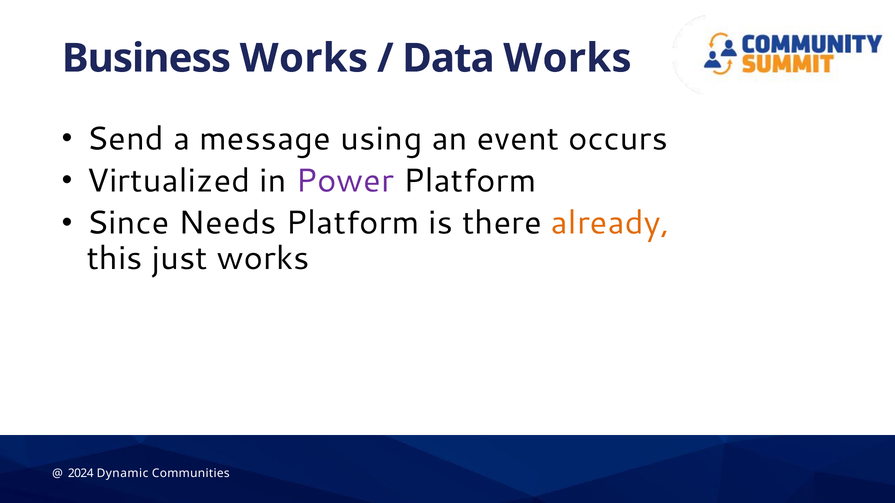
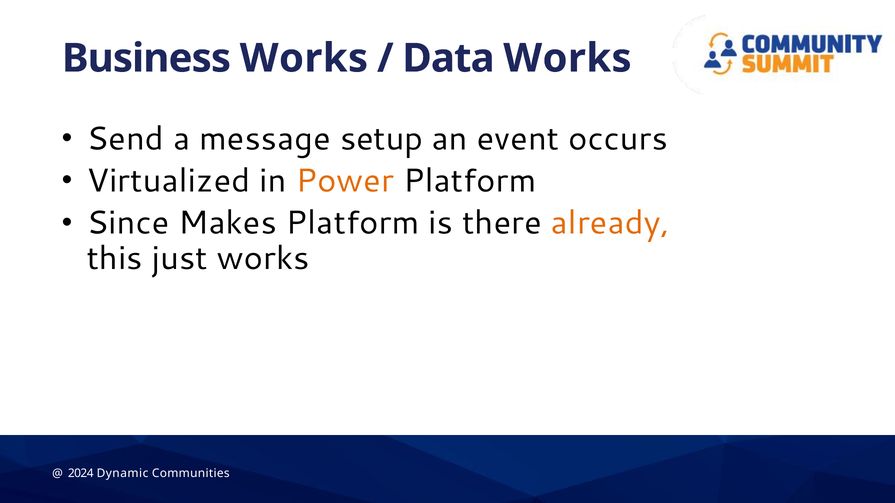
using: using -> setup (382, 139)
Power colour: purple -> orange (345, 181)
Needs: Needs -> Makes (228, 223)
